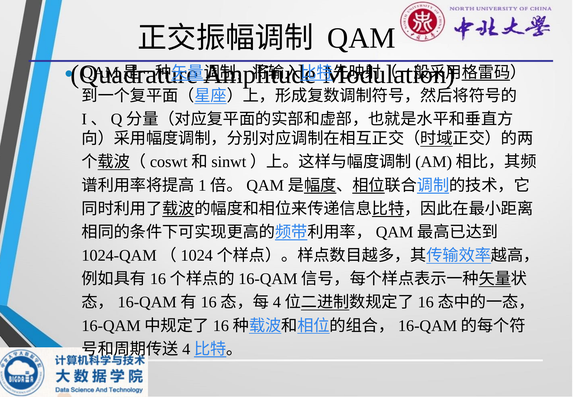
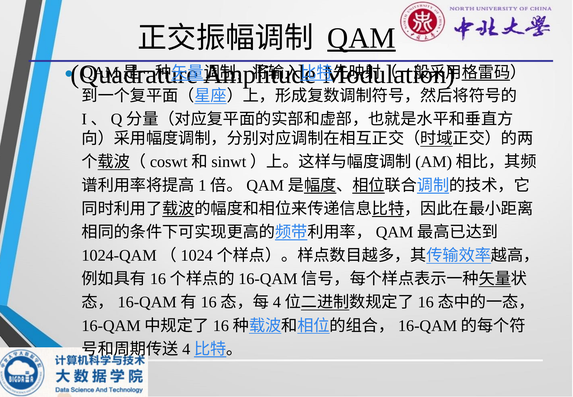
QAM underline: none -> present (361, 38)
